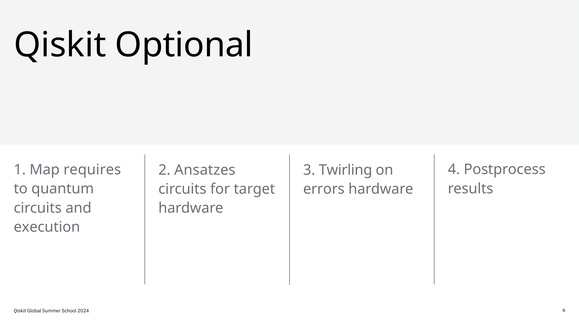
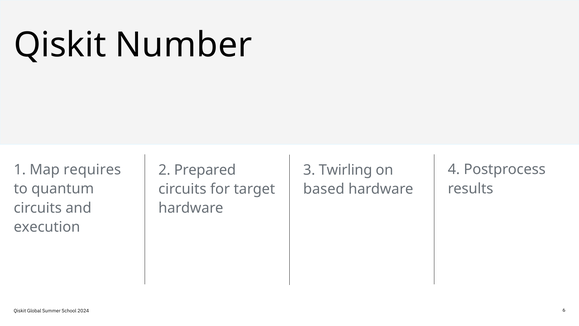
Optional: Optional -> Number (184, 45)
Ansatzes: Ansatzes -> Prepared (205, 170)
errors: errors -> based (324, 189)
